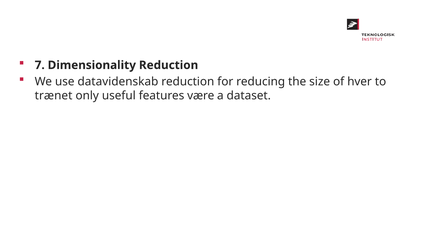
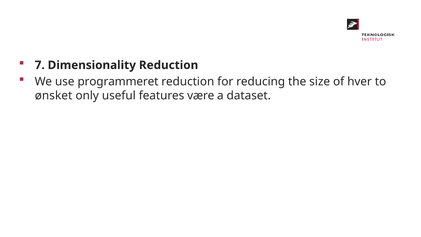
datavidenskab: datavidenskab -> programmeret (118, 81)
trænet: trænet -> ønsket (54, 96)
